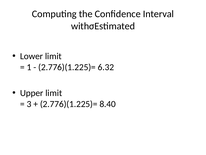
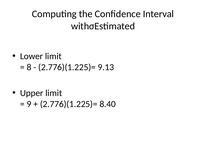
1: 1 -> 8 (29, 67)
6.32: 6.32 -> 9.13 (106, 67)
3: 3 -> 9 (29, 104)
